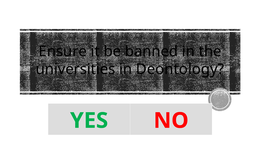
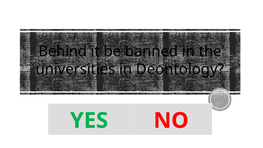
Ensure: Ensure -> Behind (63, 51)
